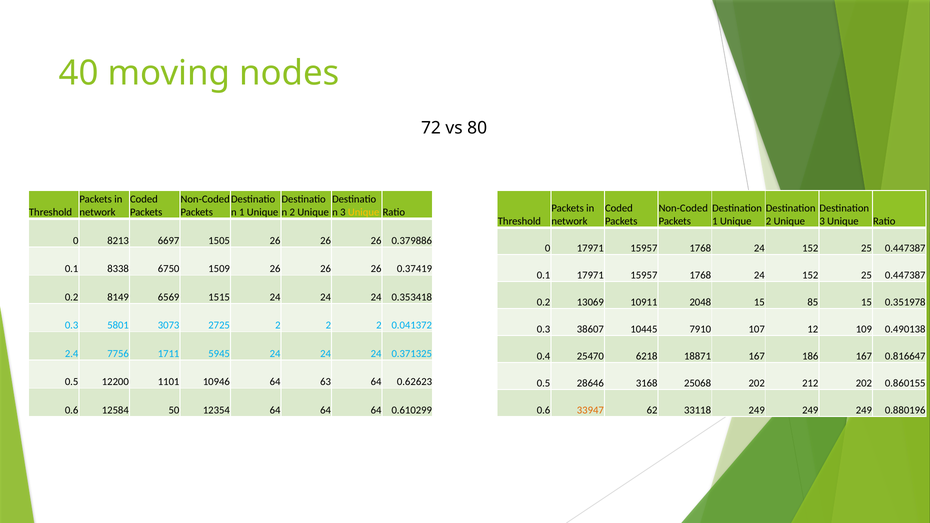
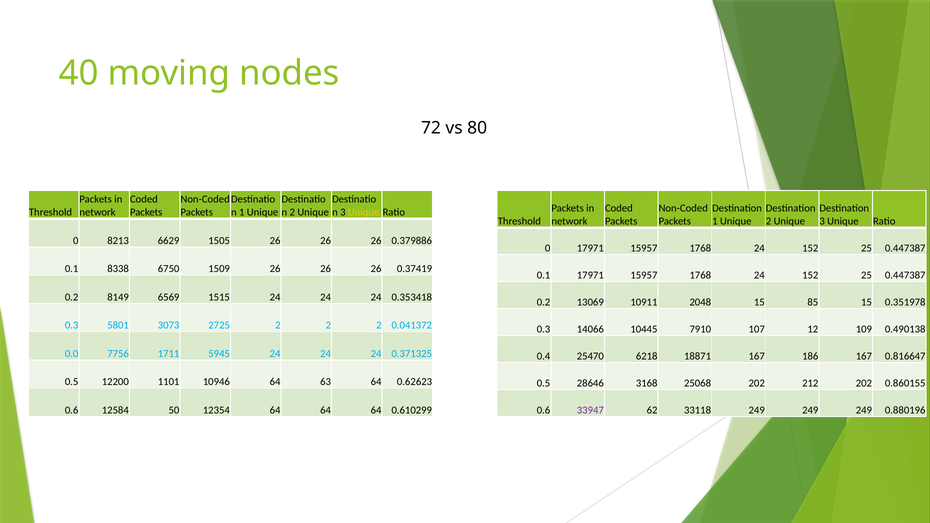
6697: 6697 -> 6629 (169, 241)
38607: 38607 -> 14066 (590, 329)
2.4: 2.4 -> 0.0 (72, 354)
33947 colour: orange -> purple (590, 410)
